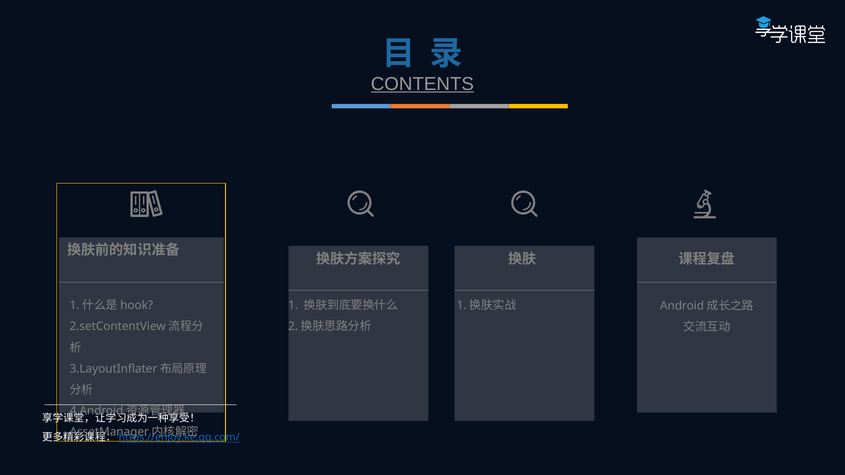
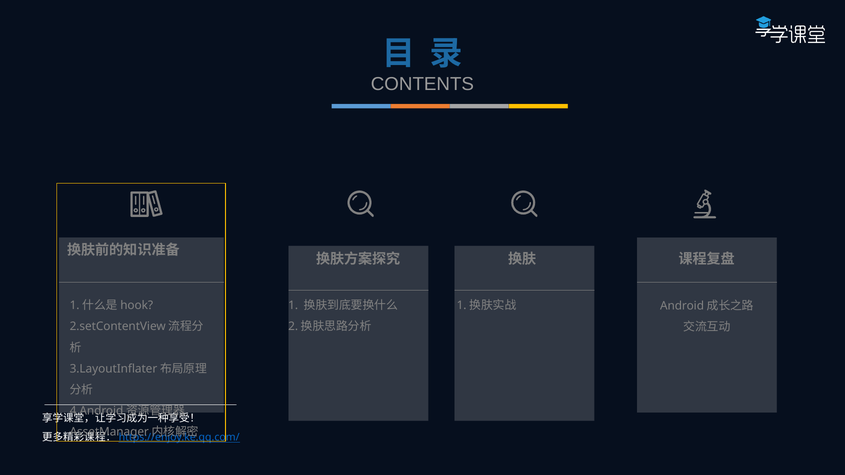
CONTENTS underline: present -> none (422, 84)
